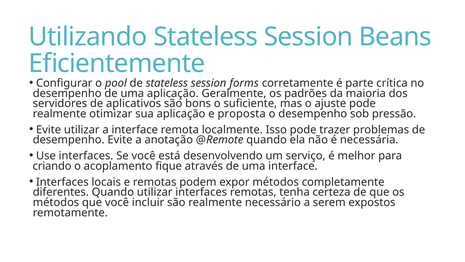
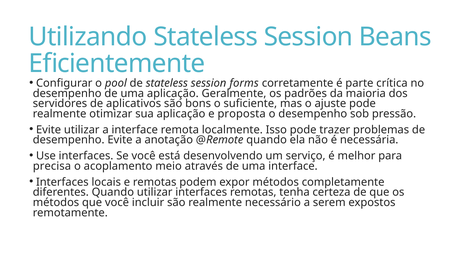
criando: criando -> precisa (52, 166)
fique: fique -> meio (169, 166)
